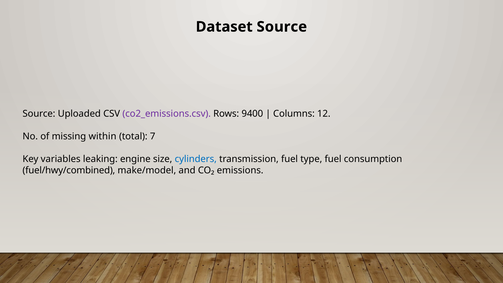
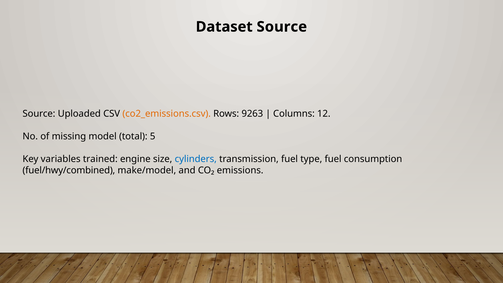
co2_emissions.csv colour: purple -> orange (167, 114)
9400: 9400 -> 9263 (252, 114)
within: within -> model (103, 136)
7: 7 -> 5 (153, 136)
leaking: leaking -> trained (100, 159)
